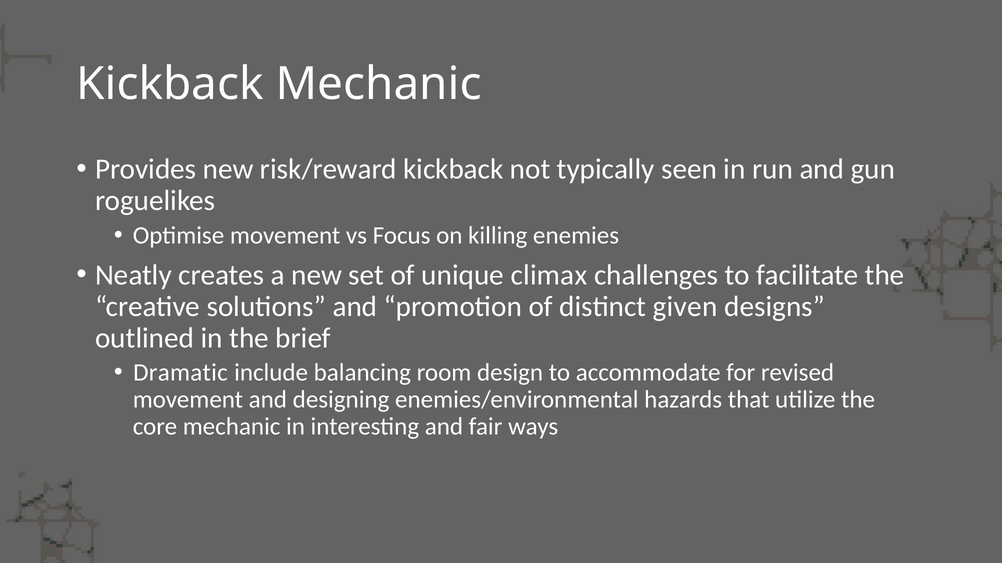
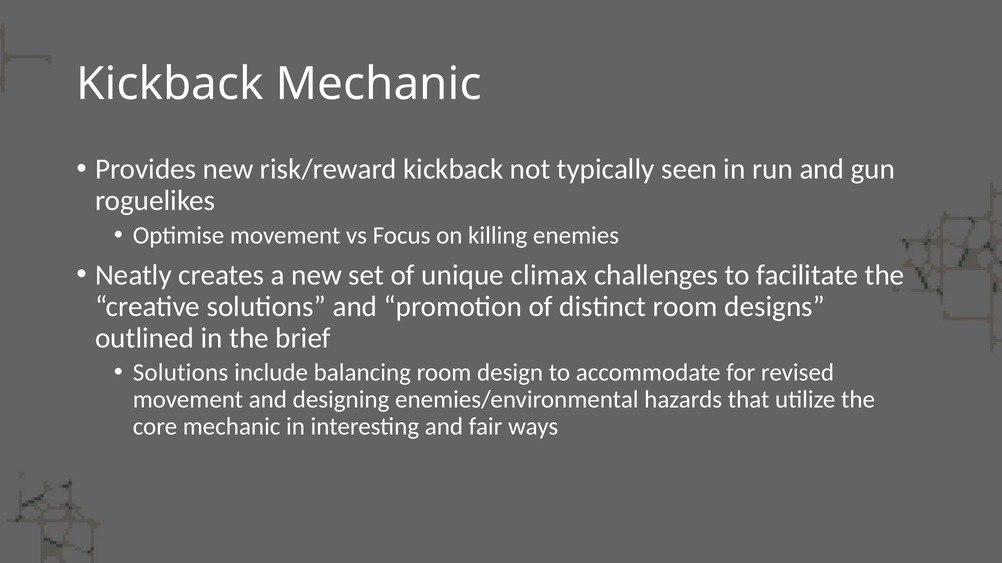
distinct given: given -> room (685, 307)
Dramatic: Dramatic -> Solutions (180, 373)
